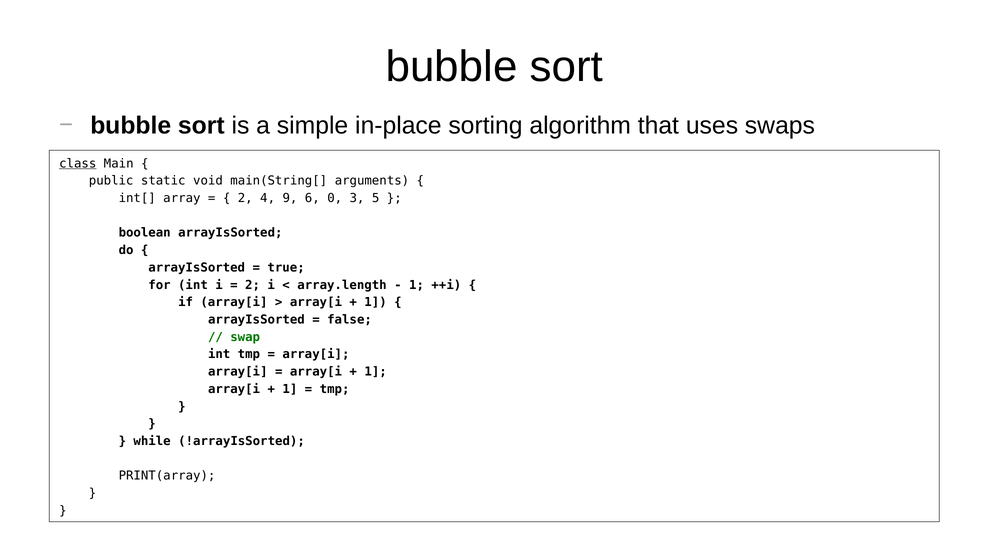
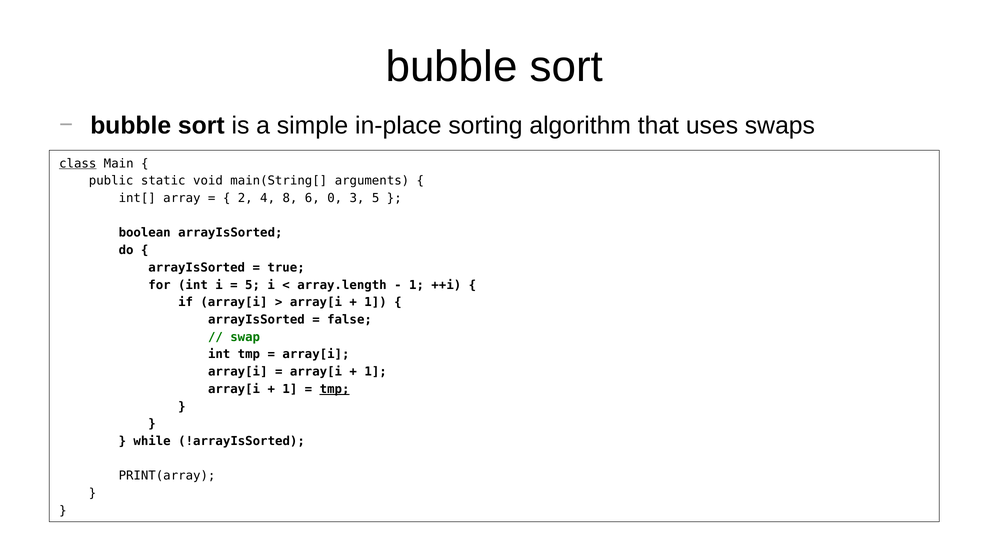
9: 9 -> 8 (290, 198)
2: 2 -> 5 (253, 285)
tmp underline: none -> present (335, 389)
